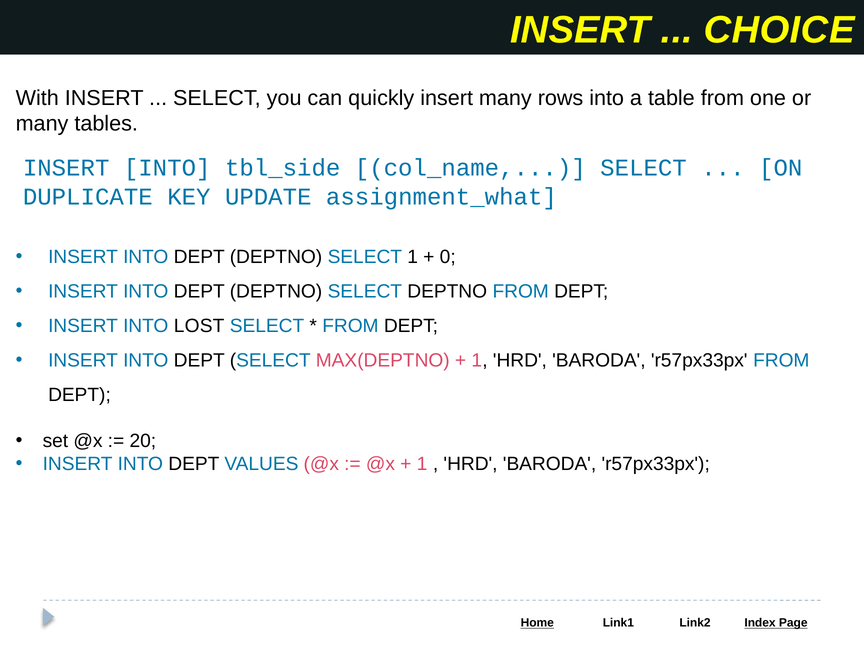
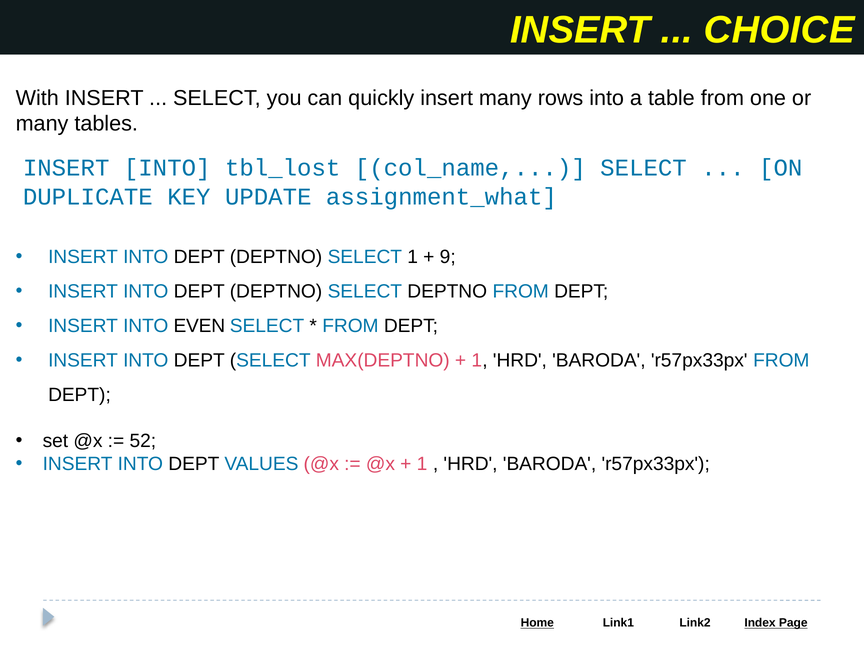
tbl_side: tbl_side -> tbl_lost (283, 168)
0: 0 -> 9 (448, 257)
LOST: LOST -> EVEN (199, 326)
20: 20 -> 52 (143, 441)
